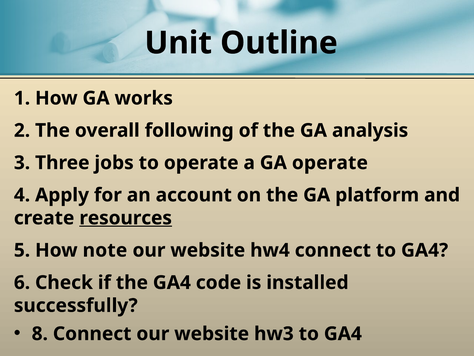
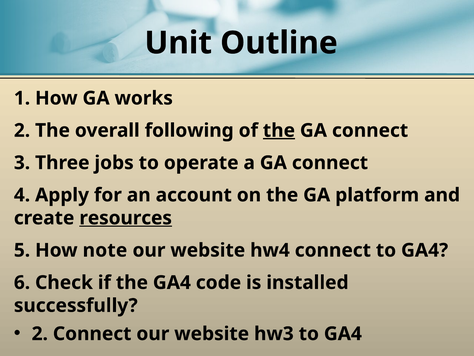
the underline: none -> present (279, 130)
analysis: analysis -> connect (370, 130)
a GA operate: operate -> connect (330, 163)
8: 8 -> 2 (40, 333)
